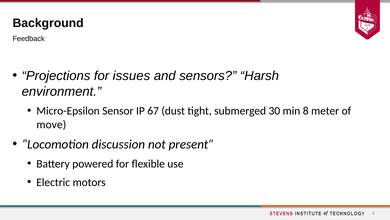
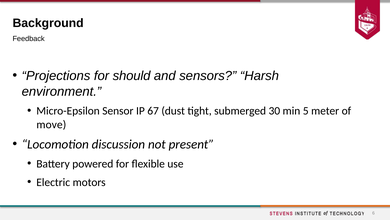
issues: issues -> should (132, 76)
8: 8 -> 5 (306, 111)
